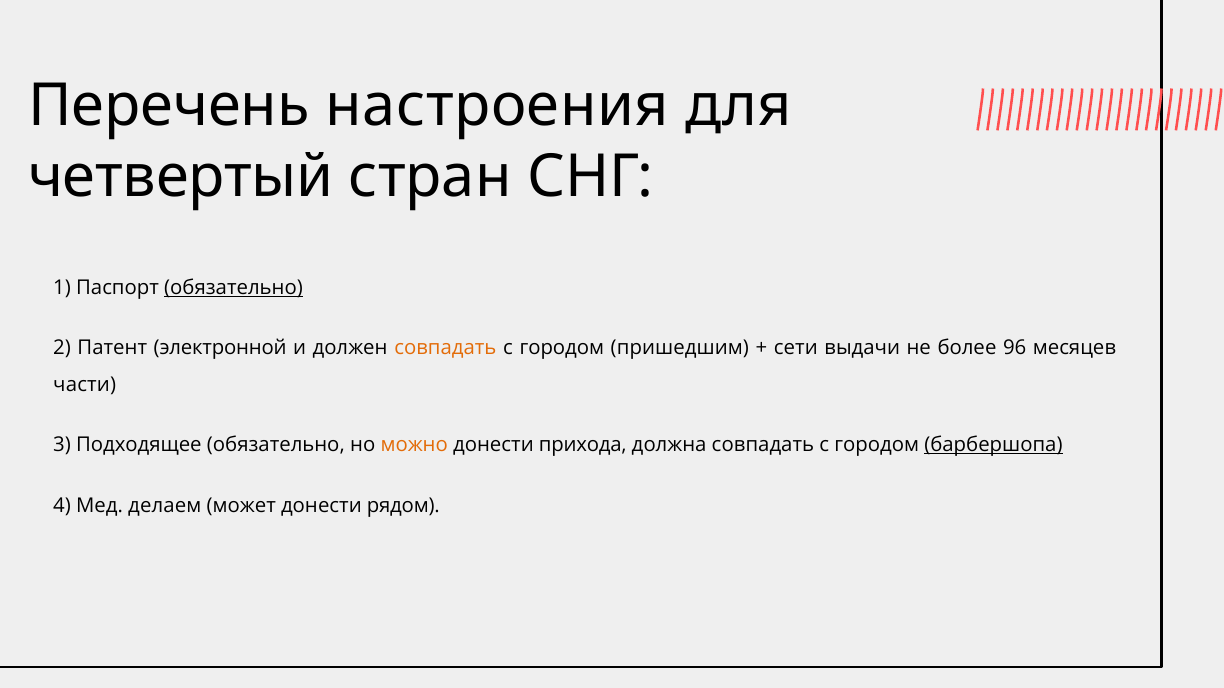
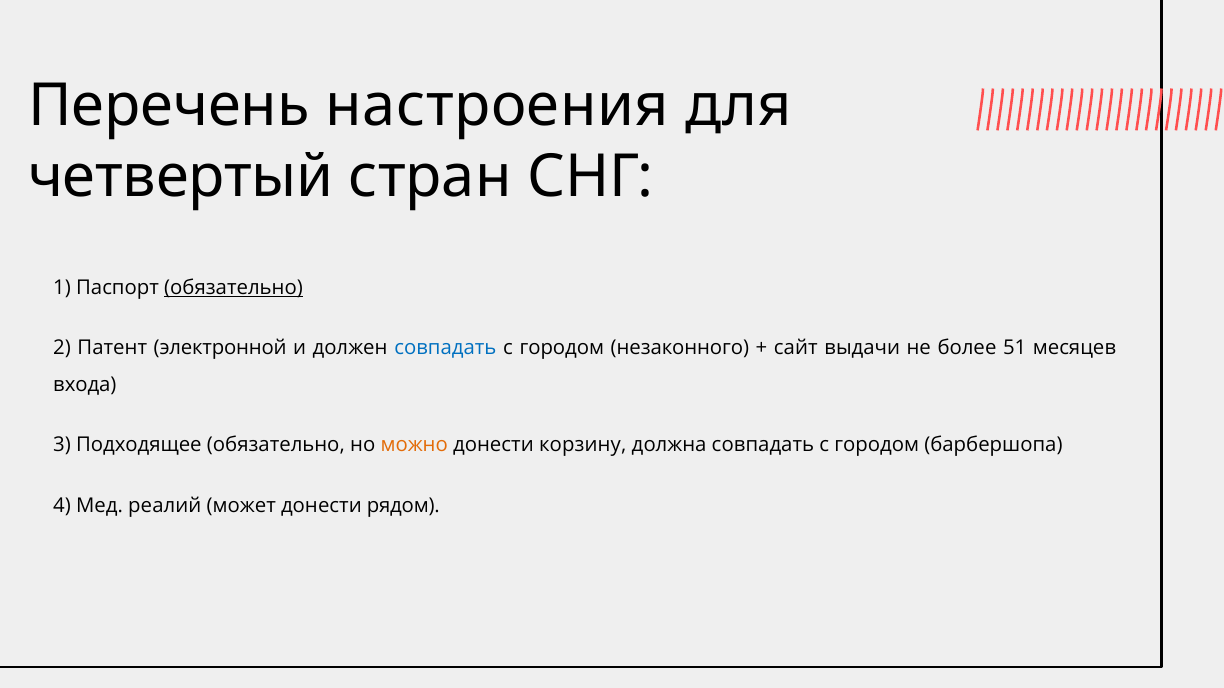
совпадать colour: orange -> blue (445, 348)
пришедшим: пришедшим -> незаконного (680, 348)
сети: сети -> сайт (796, 348)
96: 96 -> 51 (1015, 348)
части: части -> входа (85, 385)
прихода: прихода -> корзину (583, 445)
барбершопа underline: present -> none (993, 445)
делаем: делаем -> реалий (165, 506)
